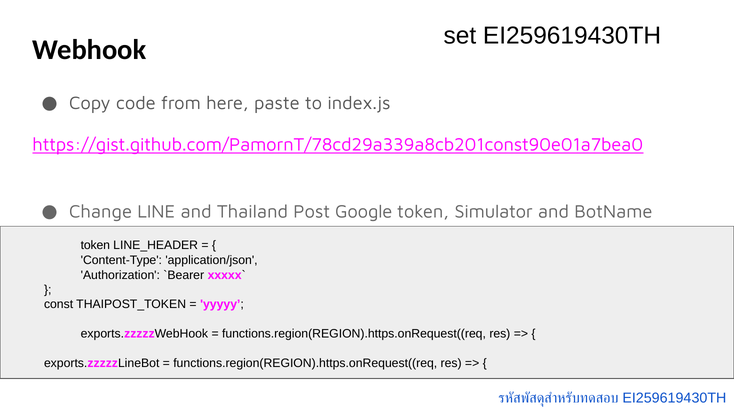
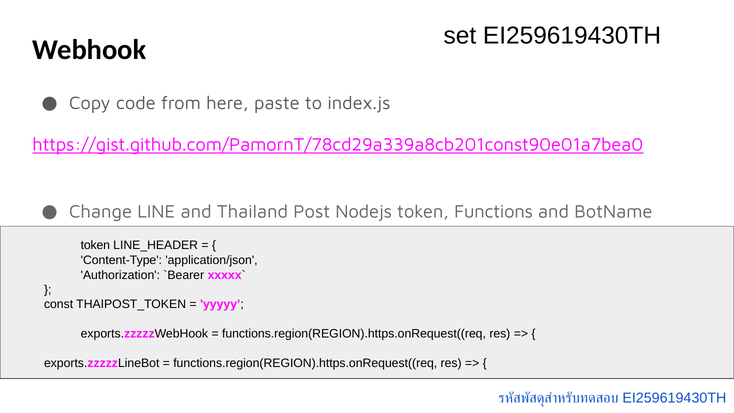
Google: Google -> Nodejs (364, 212)
Simulator: Simulator -> Functions (494, 212)
